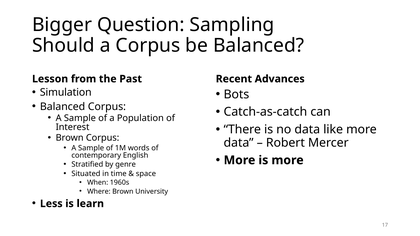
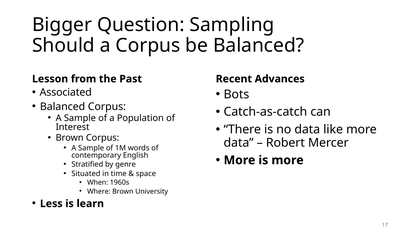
Simulation: Simulation -> Associated (66, 93)
